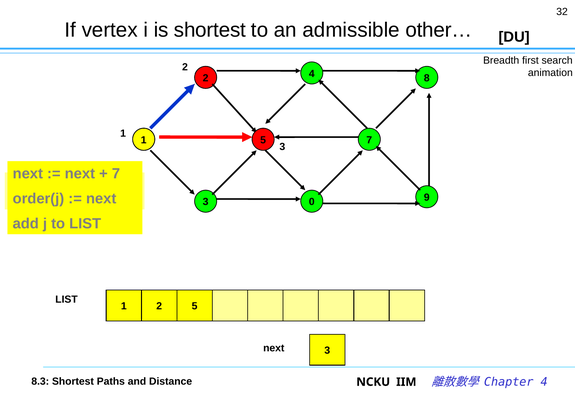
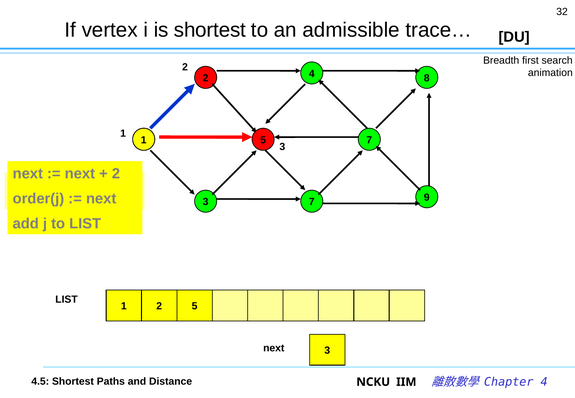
other…: other… -> trace… (439, 30)
7: 7 -> 2 (116, 174)
3 0: 0 -> 7 (312, 202)
8.3: 8.3 -> 4.5 (40, 382)
